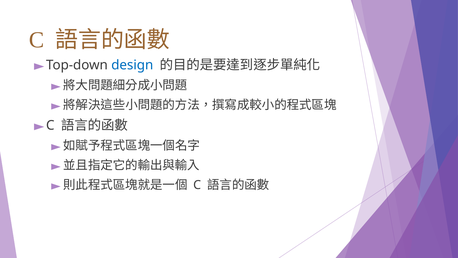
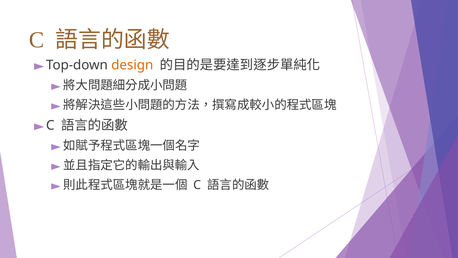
design colour: blue -> orange (132, 65)
